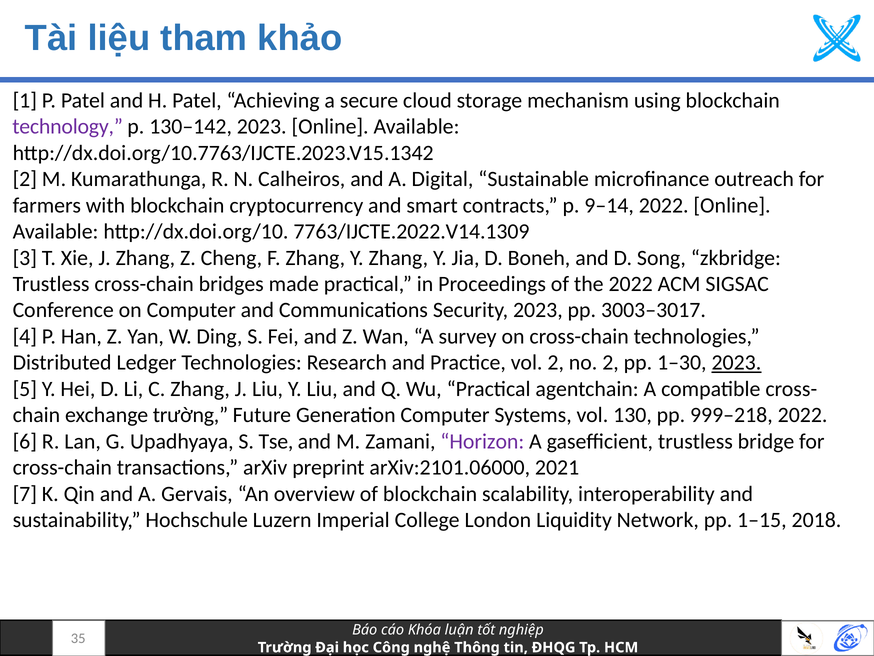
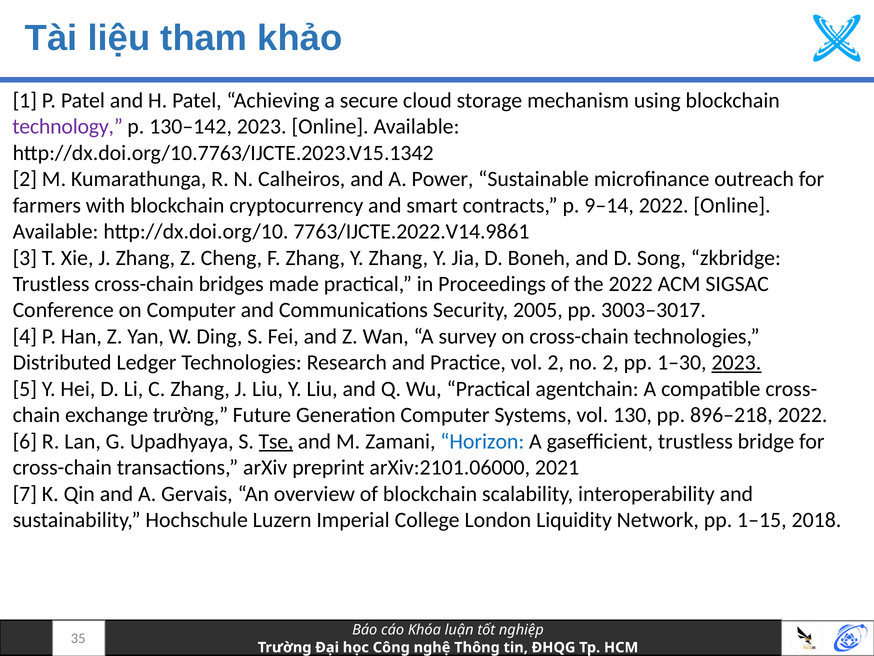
Digital: Digital -> Power (443, 179)
7763/IJCTE.2022.V14.1309: 7763/IJCTE.2022.V14.1309 -> 7763/IJCTE.2022.V14.9861 (411, 231)
Security 2023: 2023 -> 2005 (538, 310)
999–218: 999–218 -> 896–218 (731, 415)
Tse underline: none -> present (276, 441)
Horizon colour: purple -> blue (482, 441)
